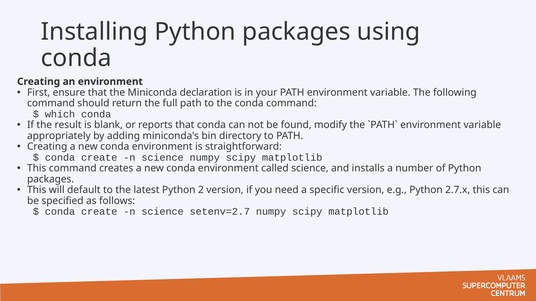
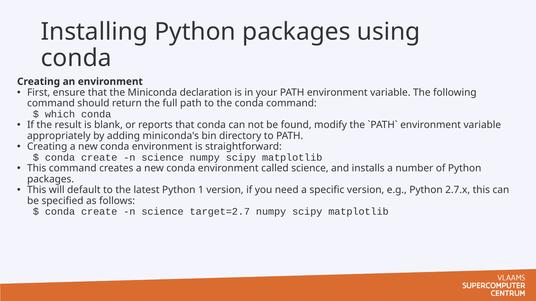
2: 2 -> 1 (201, 190)
setenv=2.7: setenv=2.7 -> target=2.7 (220, 212)
